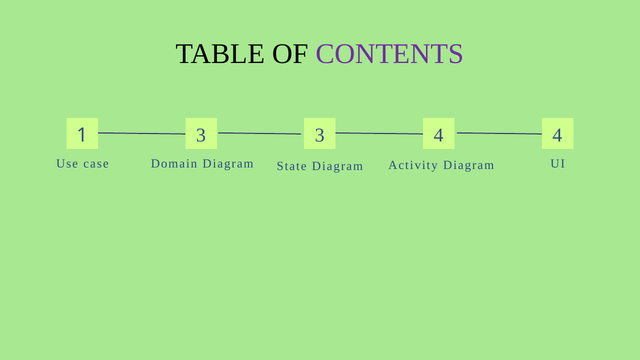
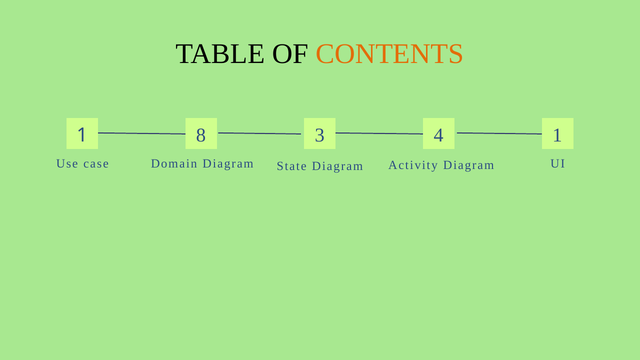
CONTENTS colour: purple -> orange (390, 54)
1 3: 3 -> 8 (201, 135)
4 4: 4 -> 1 (557, 135)
